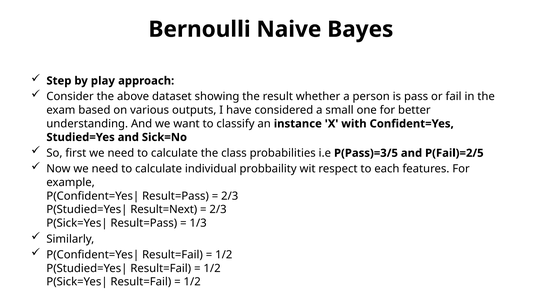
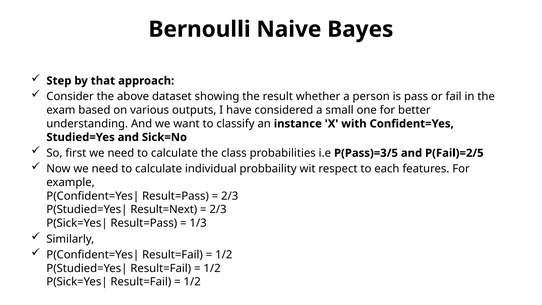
play: play -> that (103, 81)
